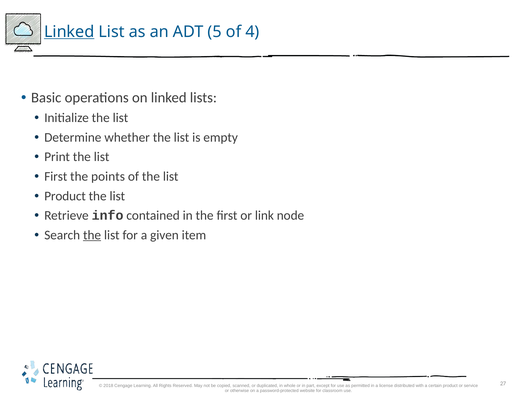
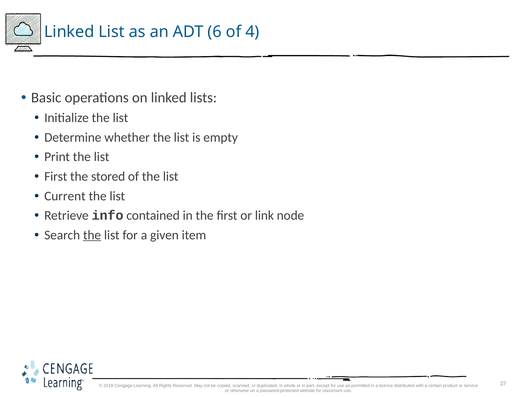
Linked underline: present -> none (69, 32)
5: 5 -> 6 (215, 32)
points: points -> stored (108, 176)
Product: Product -> Current (65, 196)
